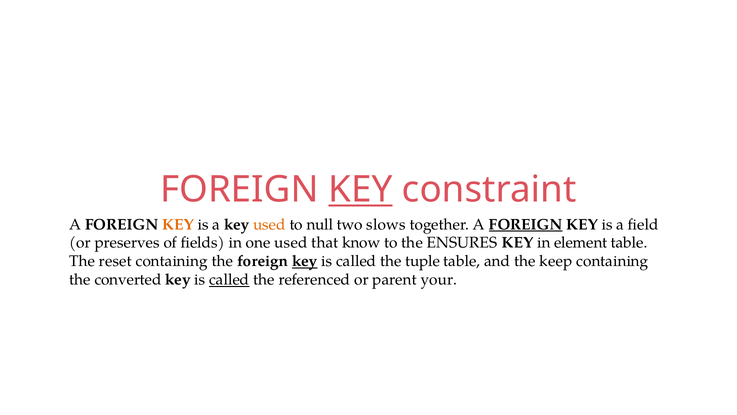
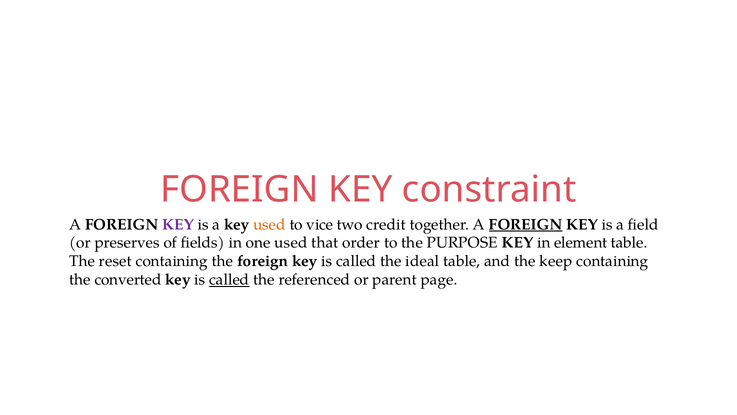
KEY underline: present -> none (360, 189)
KEY colour: orange -> purple (178, 224)
null: null -> vice (320, 224)
slows: slows -> credit (386, 224)
know: know -> order (361, 243)
ENSURES: ENSURES -> PURPOSE (462, 243)
key underline: present -> none (305, 261)
tuple: tuple -> ideal (422, 261)
your: your -> page (439, 280)
